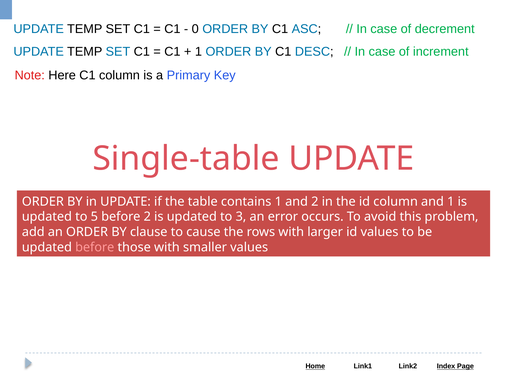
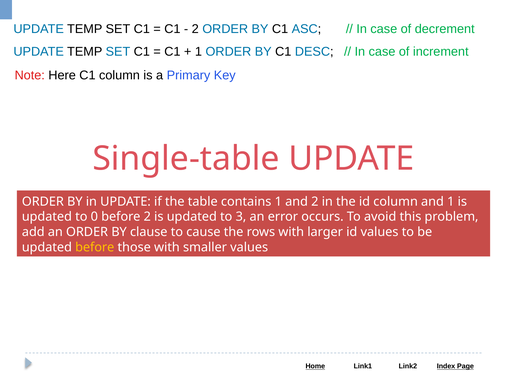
0: 0 -> 2 (195, 29)
5: 5 -> 0 (94, 216)
before colour: pink -> yellow (95, 247)
